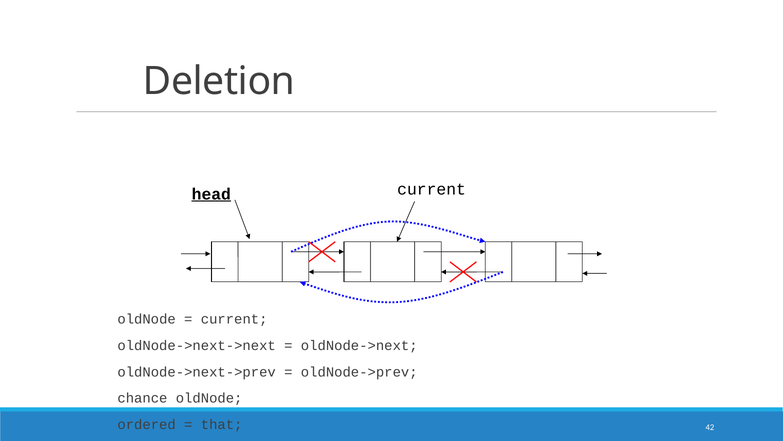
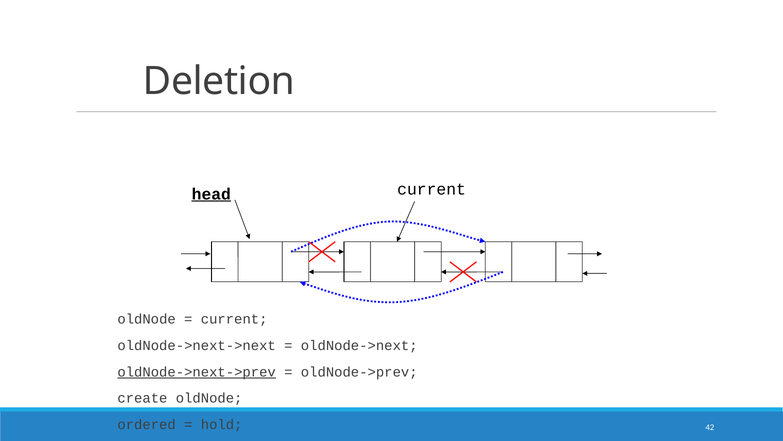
oldNode->next->prev underline: none -> present (197, 371)
chance: chance -> create (142, 398)
that: that -> hold (222, 424)
